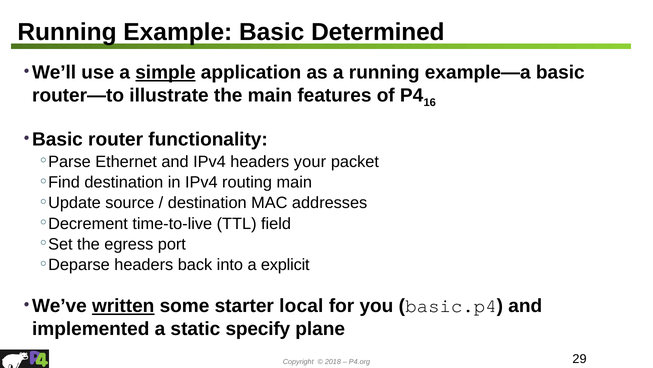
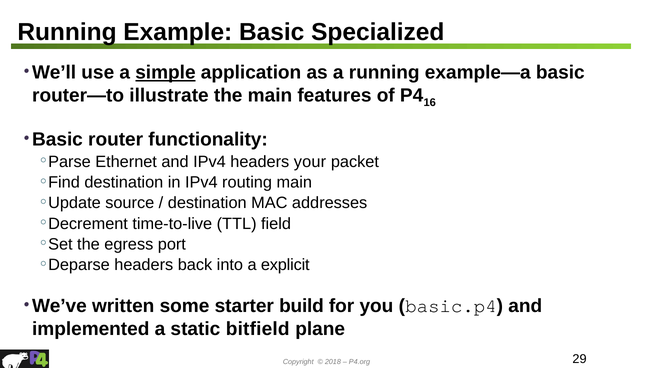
Determined: Determined -> Specialized (378, 32)
written underline: present -> none (123, 306)
local: local -> build (301, 306)
specify: specify -> bitfield (258, 328)
